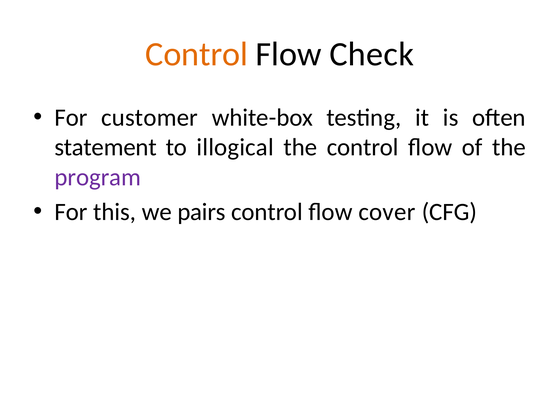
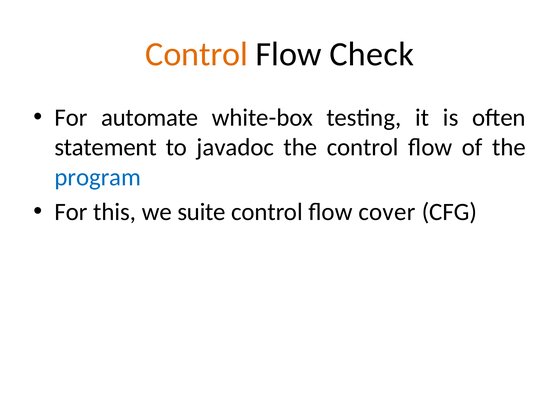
customer: customer -> automate (150, 117)
illogical: illogical -> javadoc (235, 147)
program colour: purple -> blue (98, 177)
pairs: pairs -> suite (202, 212)
